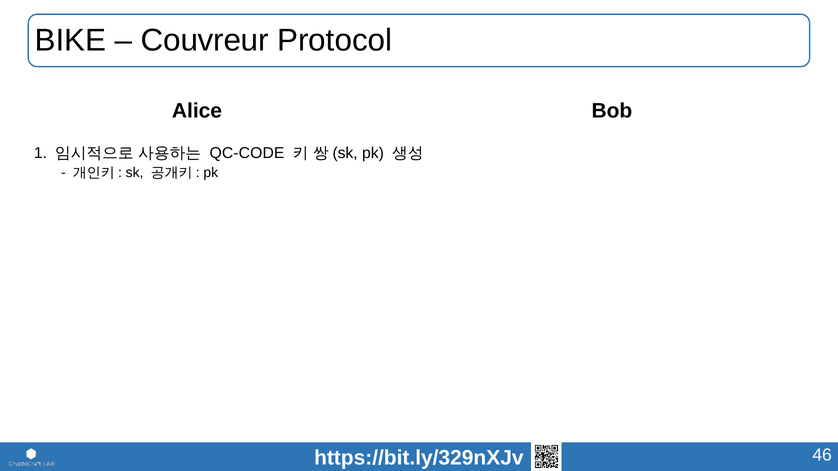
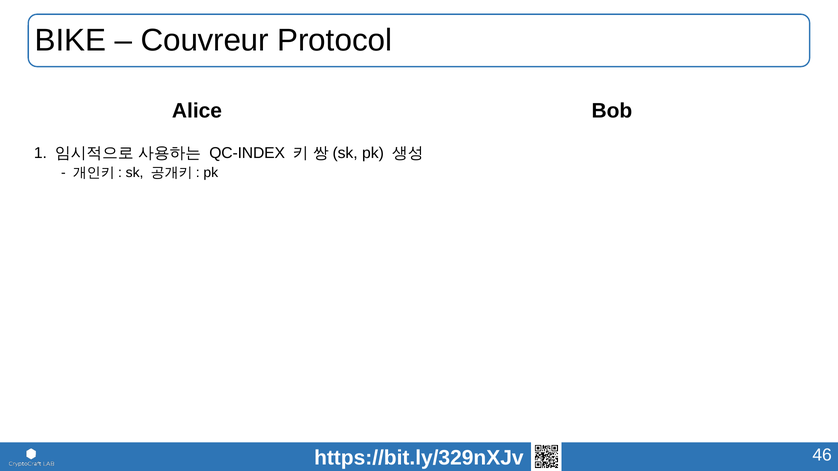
QC-CODE: QC-CODE -> QC-INDEX (247, 153)
